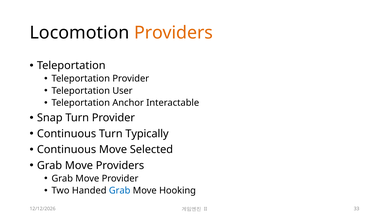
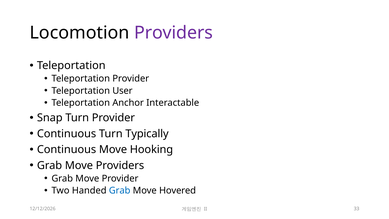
Providers colour: orange -> purple (173, 33)
Selected: Selected -> Hooking (151, 149)
Hooking: Hooking -> Hovered (178, 190)
